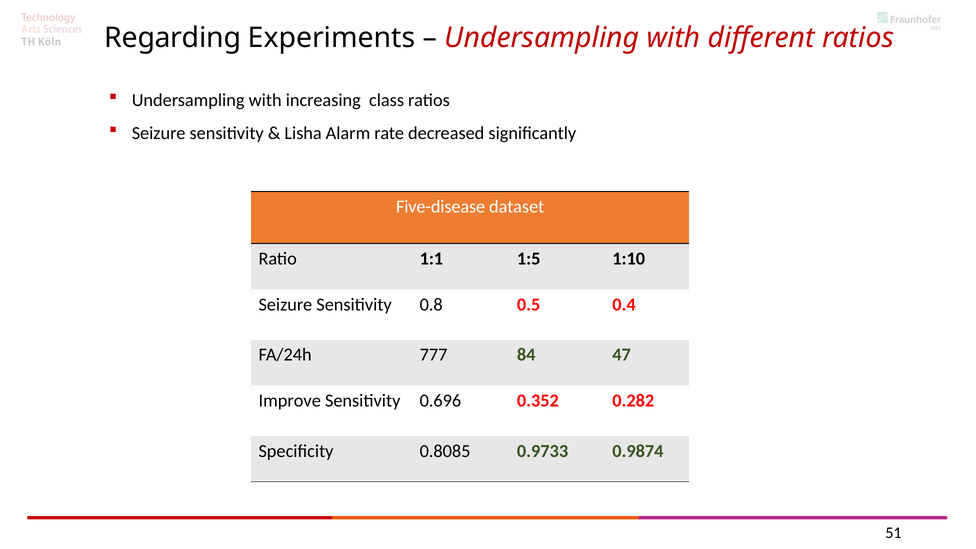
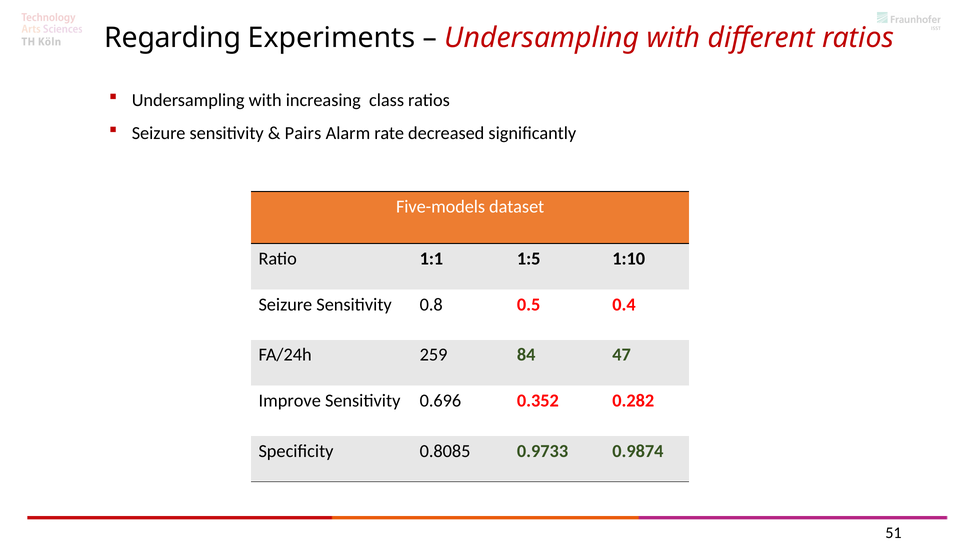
Lisha: Lisha -> Pairs (303, 133)
Five-disease: Five-disease -> Five-models (441, 207)
777: 777 -> 259 (434, 355)
